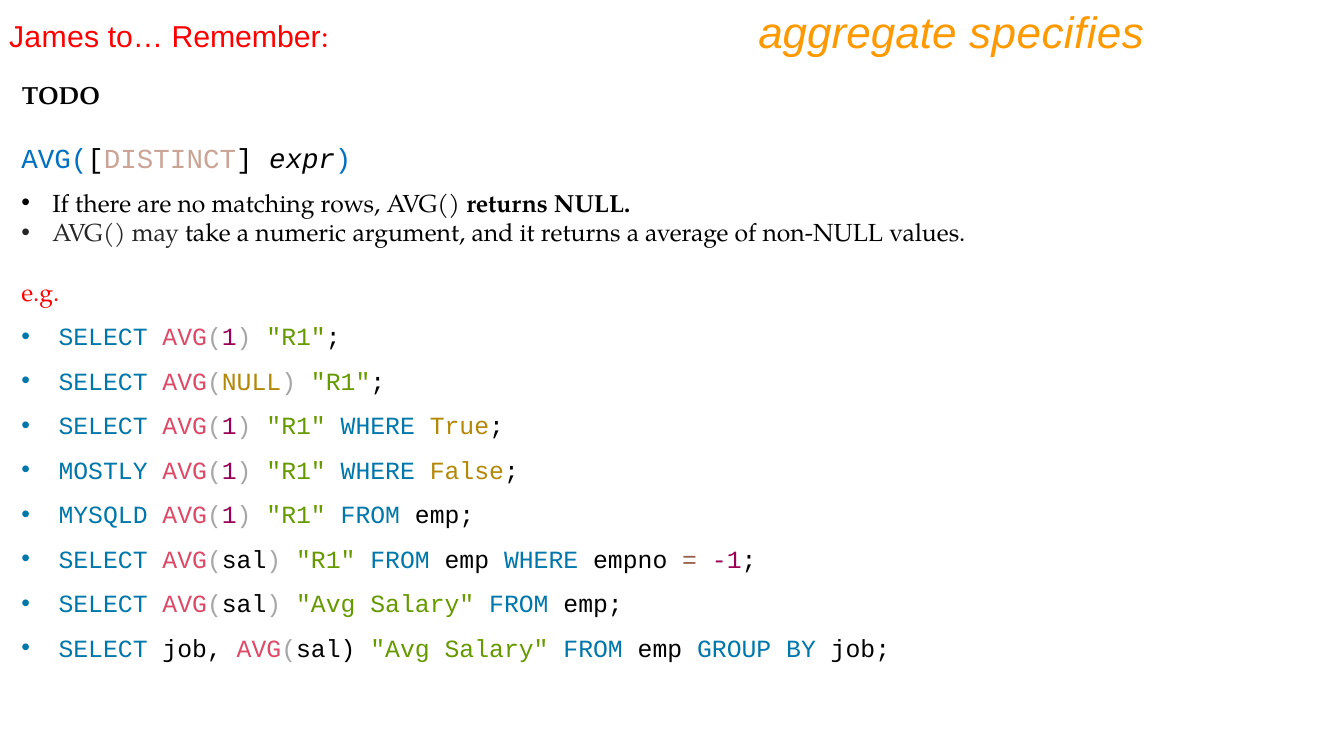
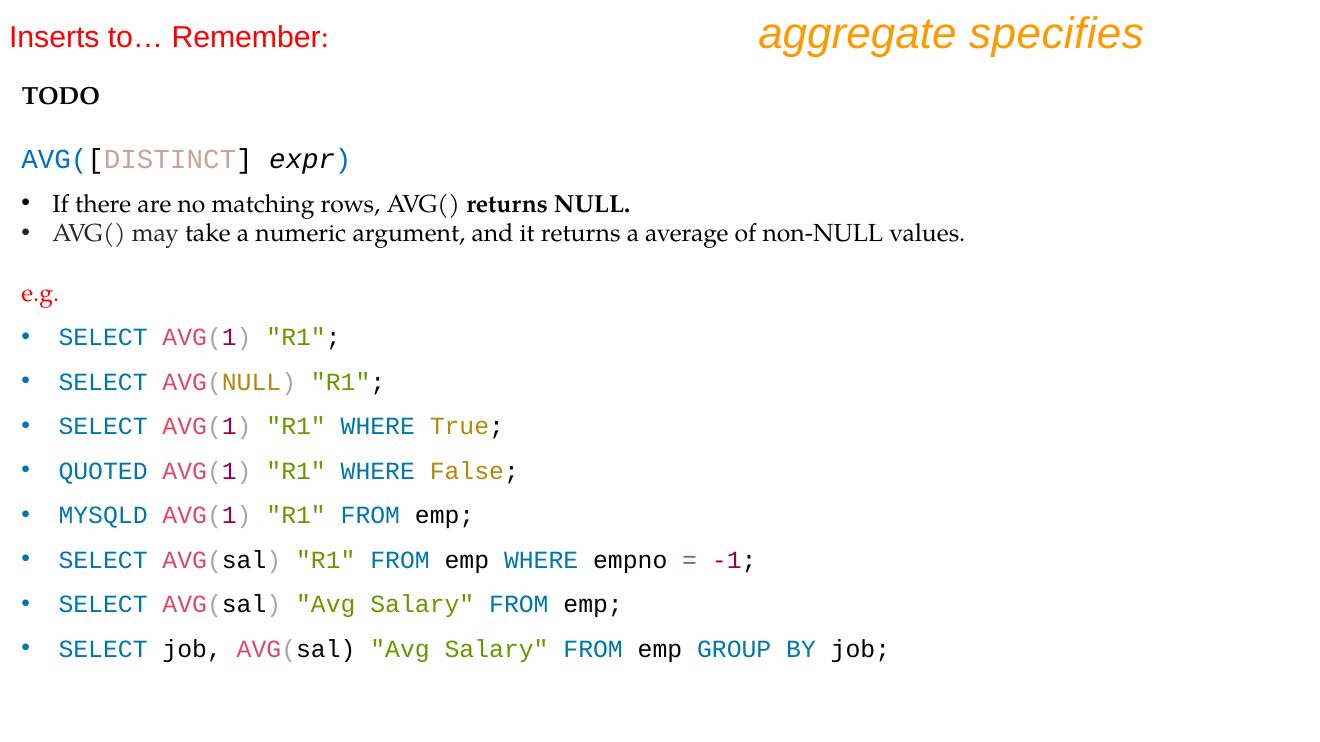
James: James -> Inserts (54, 38)
MOSTLY: MOSTLY -> QUOTED (103, 471)
